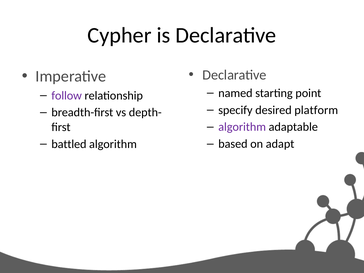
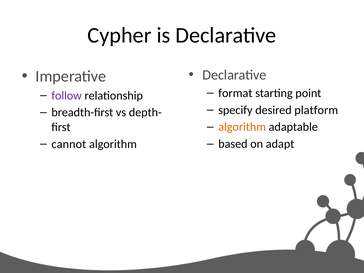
named: named -> format (235, 93)
algorithm colour: purple -> orange (242, 127)
battled: battled -> cannot (69, 144)
